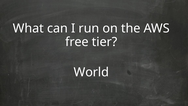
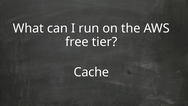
World: World -> Cache (91, 72)
